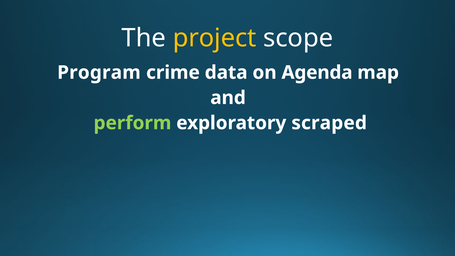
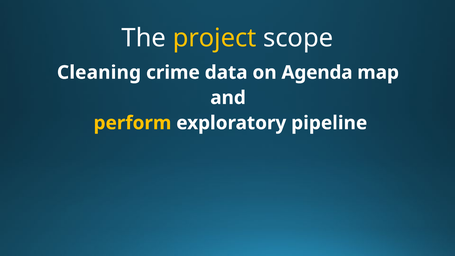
Program: Program -> Cleaning (99, 73)
perform colour: light green -> yellow (132, 123)
scraped: scraped -> pipeline (329, 123)
